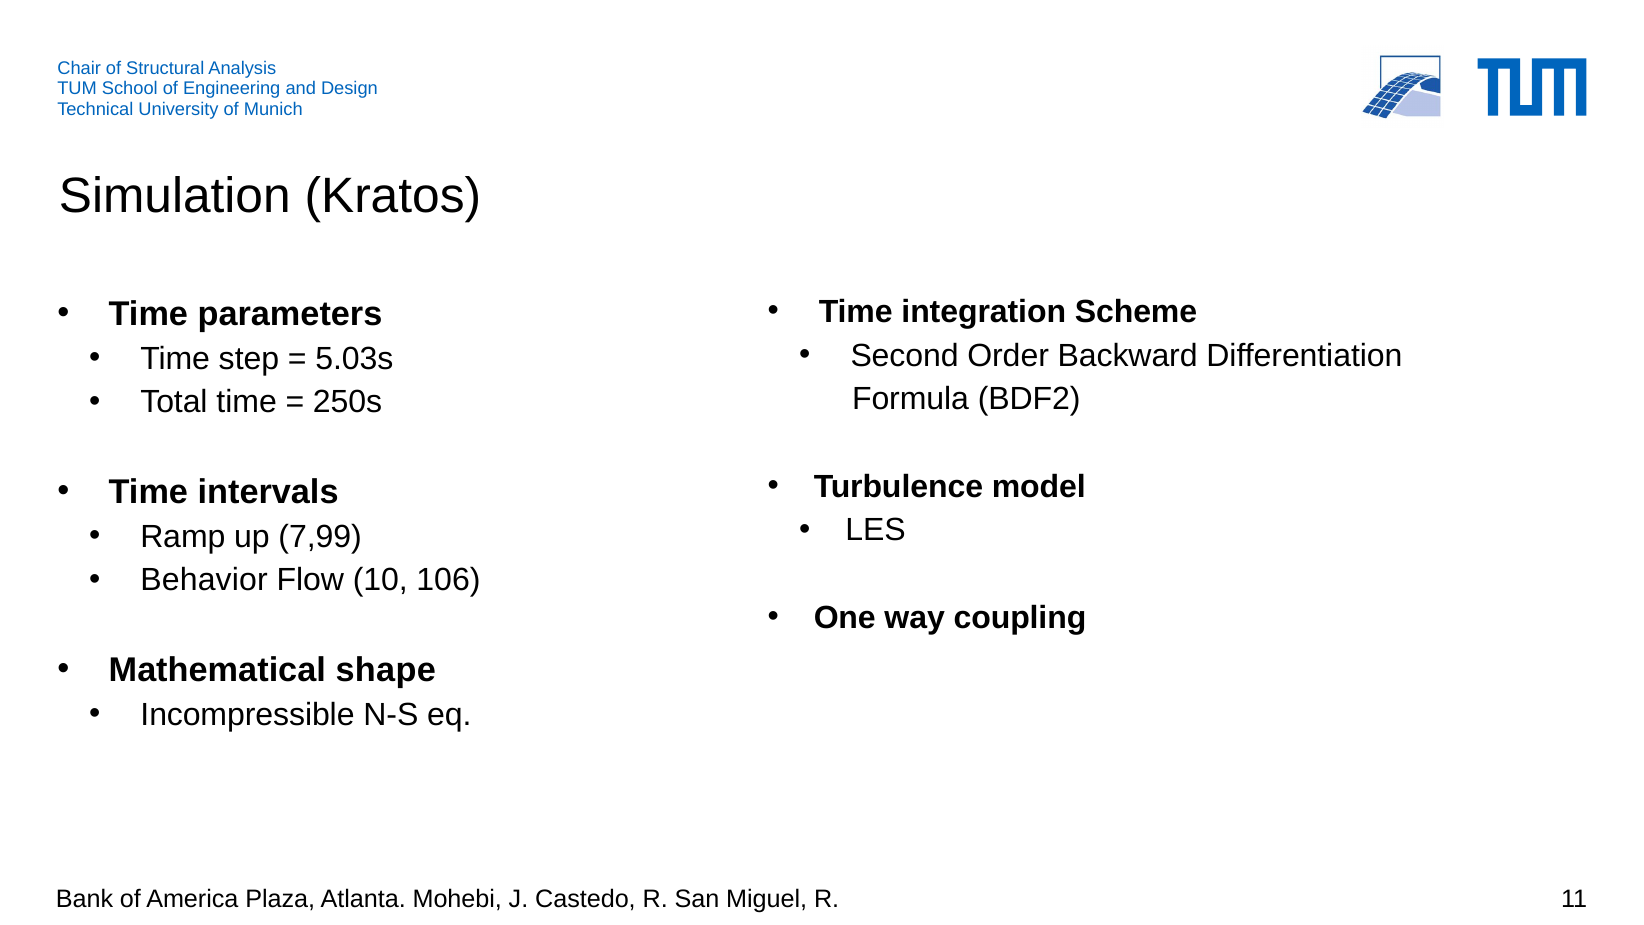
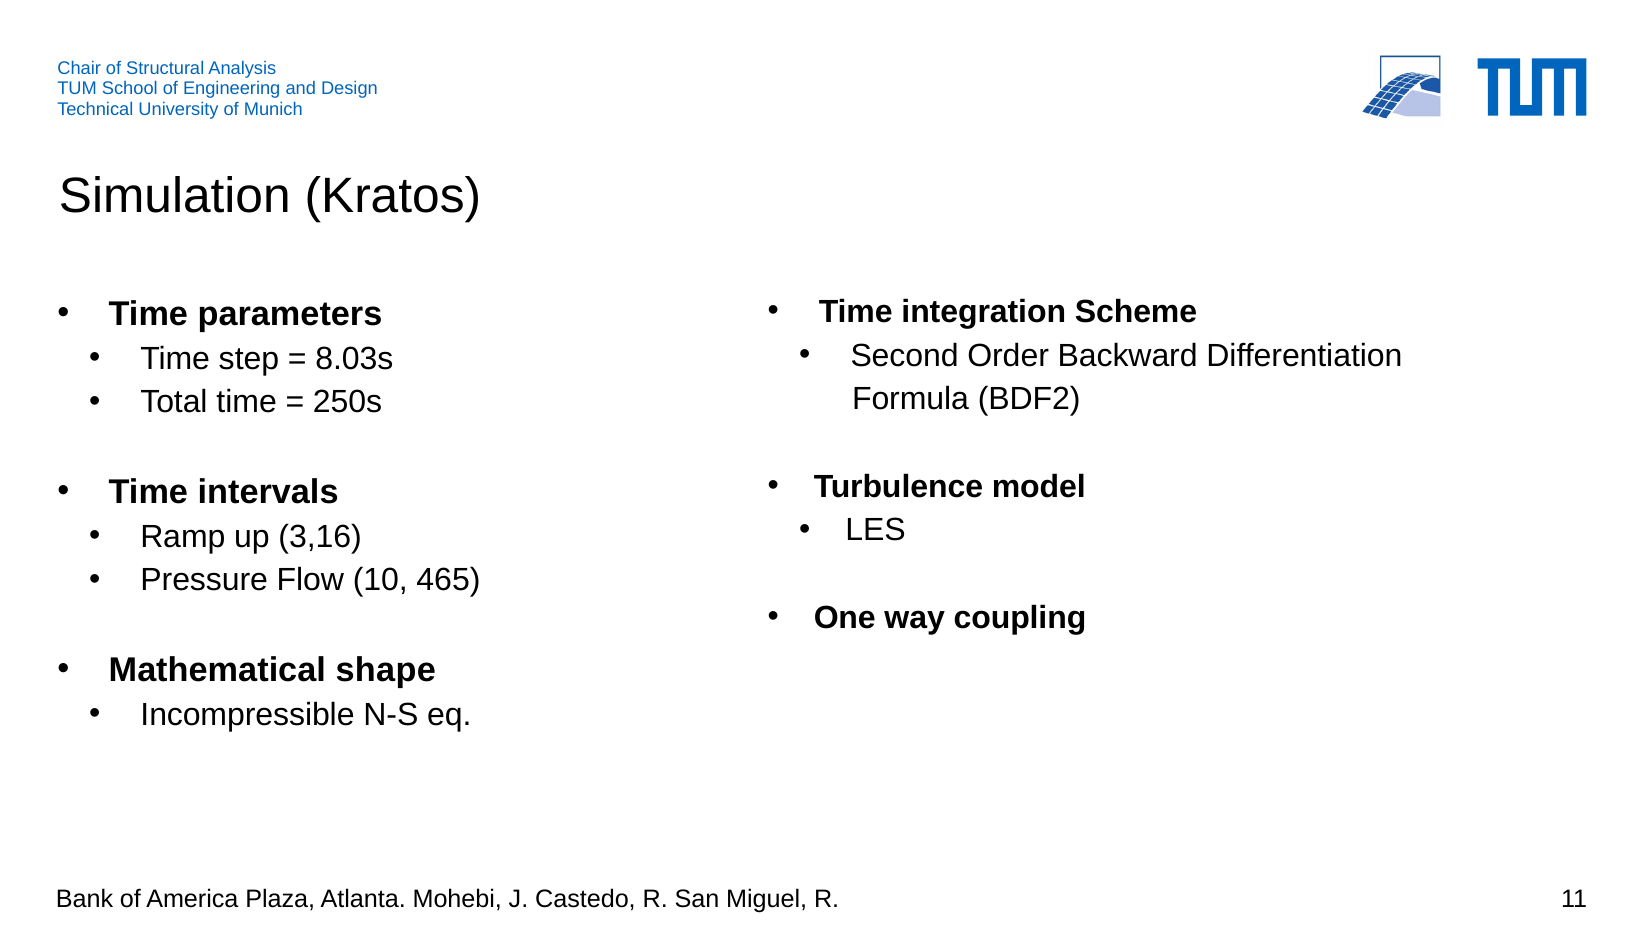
5.03s: 5.03s -> 8.03s (354, 359)
7,99: 7,99 -> 3,16 (320, 537)
Behavior: Behavior -> Pressure (204, 580)
106: 106 -> 465 (448, 580)
